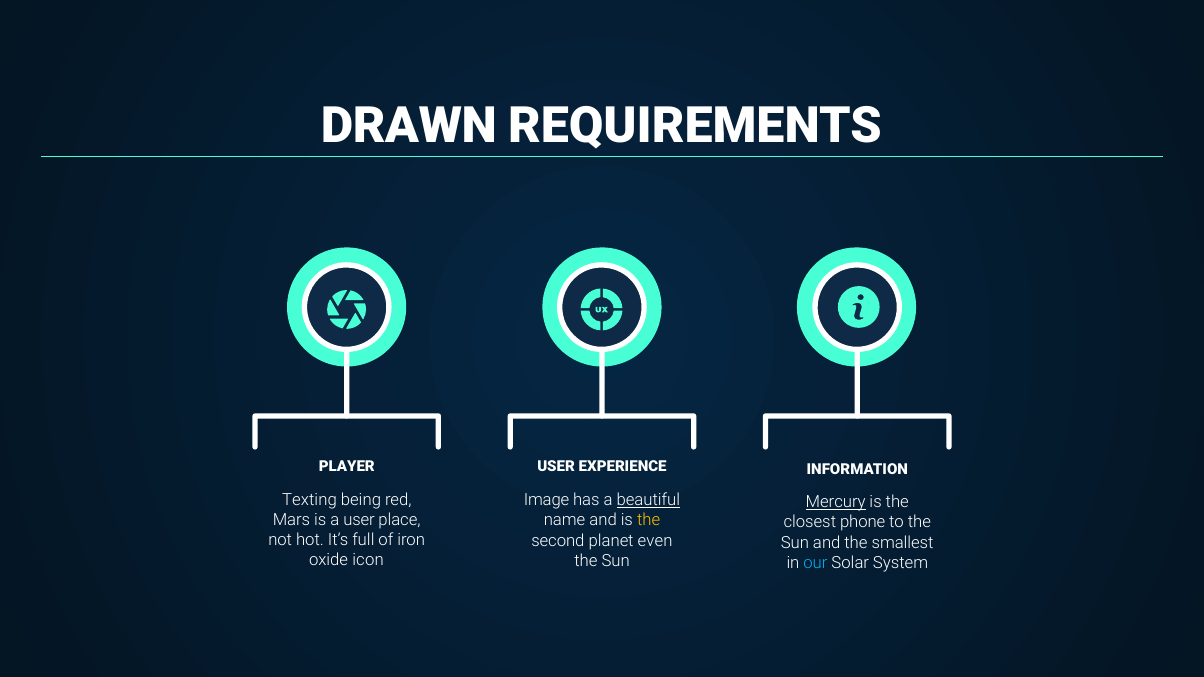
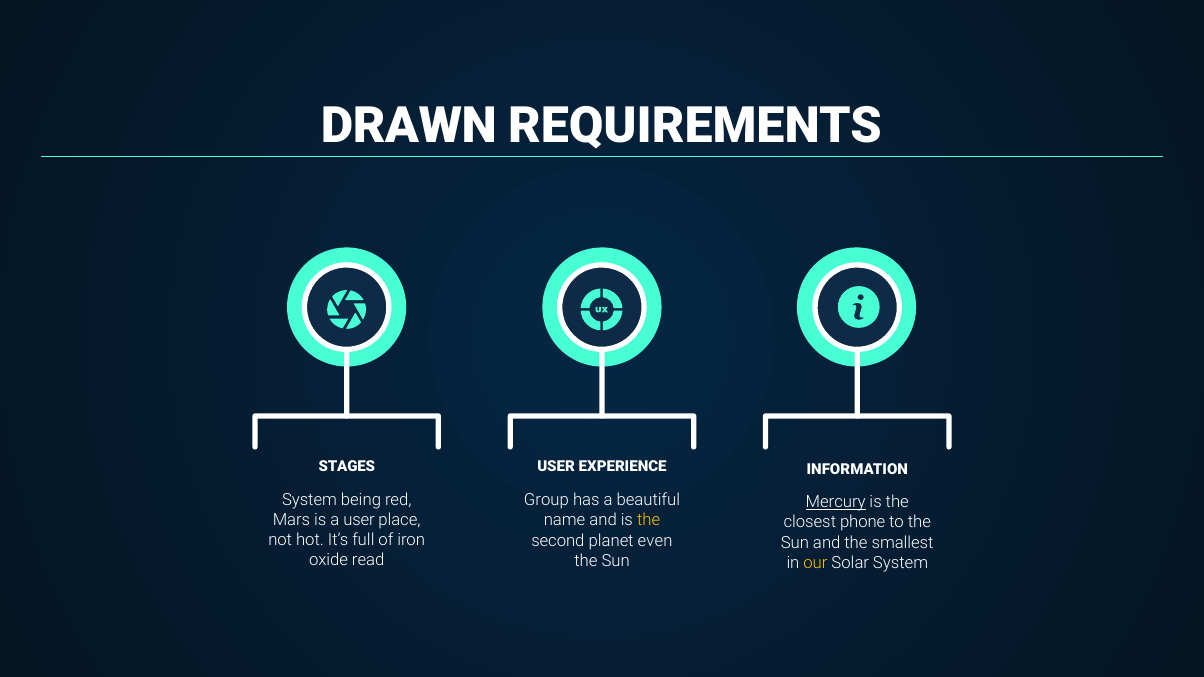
PLAYER: PLAYER -> STAGES (347, 467)
Texting: Texting -> System (309, 500)
Image: Image -> Group (546, 501)
beautiful underline: present -> none (648, 501)
icon: icon -> read (368, 560)
our colour: light blue -> yellow (815, 563)
